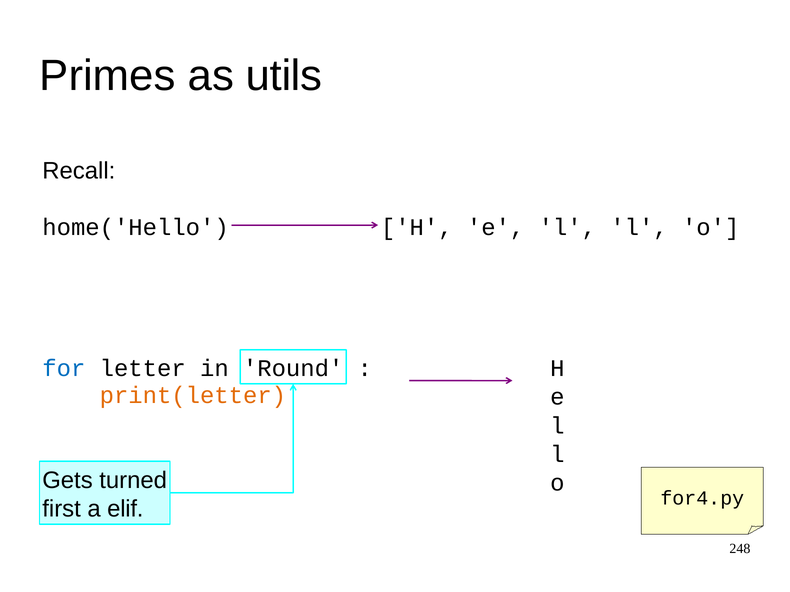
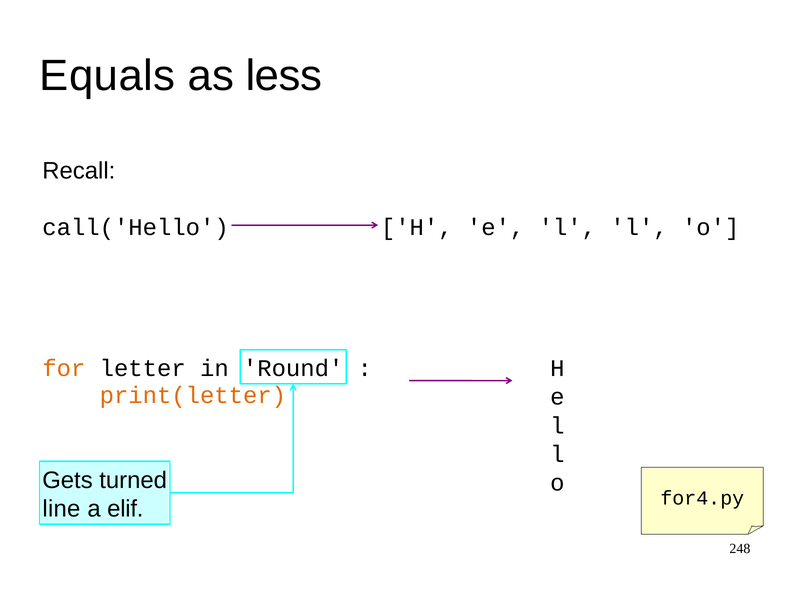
Primes: Primes -> Equals (107, 76)
utils: utils -> less (284, 76)
home('Hello: home('Hello -> call('Hello (136, 228)
for colour: blue -> orange (64, 369)
first: first -> line (61, 509)
